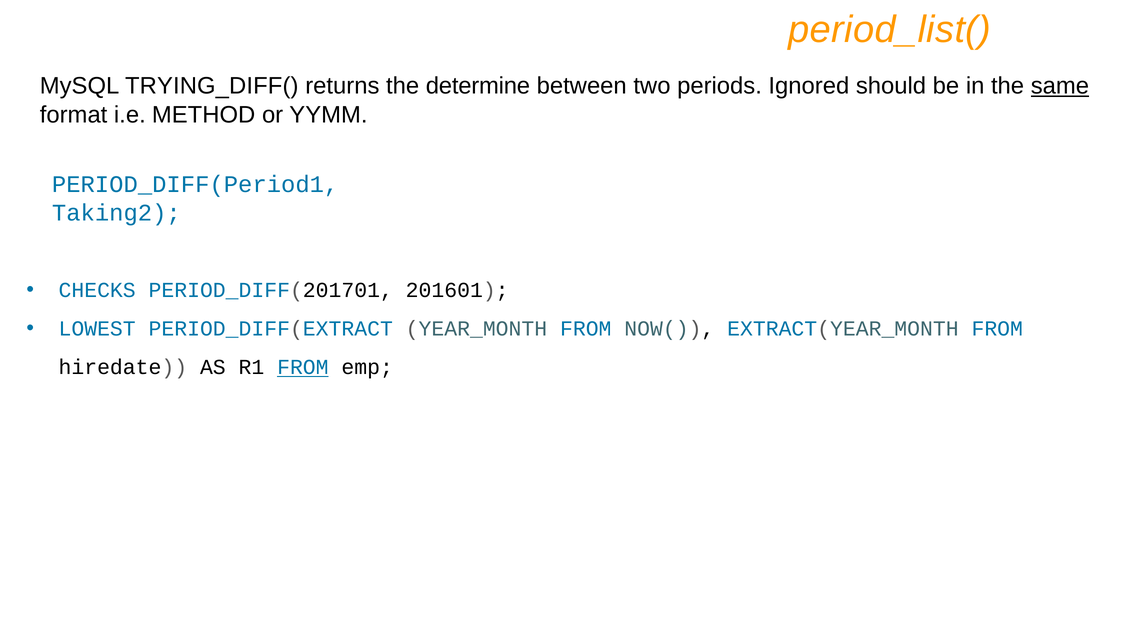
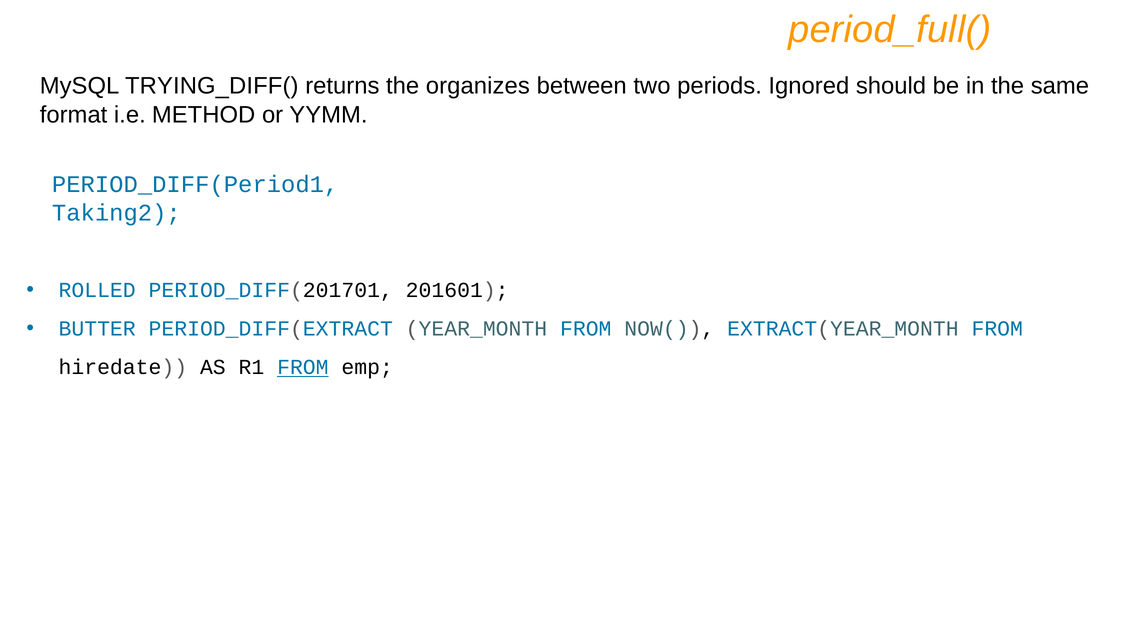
period_list(: period_list( -> period_full( (890, 30)
determine: determine -> organizes (478, 86)
same underline: present -> none (1060, 86)
CHECKS: CHECKS -> ROLLED (97, 290)
LOWEST: LOWEST -> BUTTER (97, 329)
